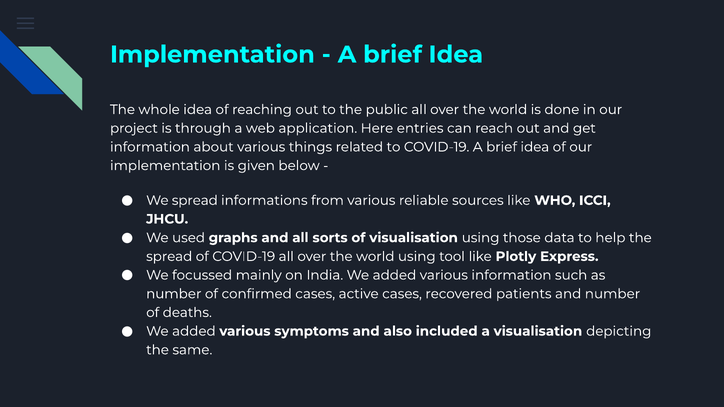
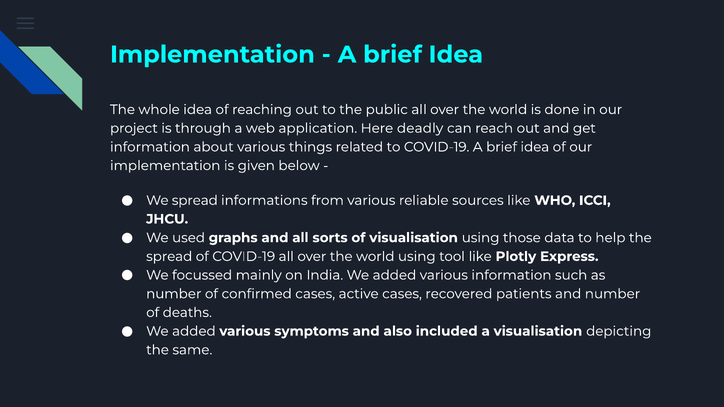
entries: entries -> deadly (420, 128)
